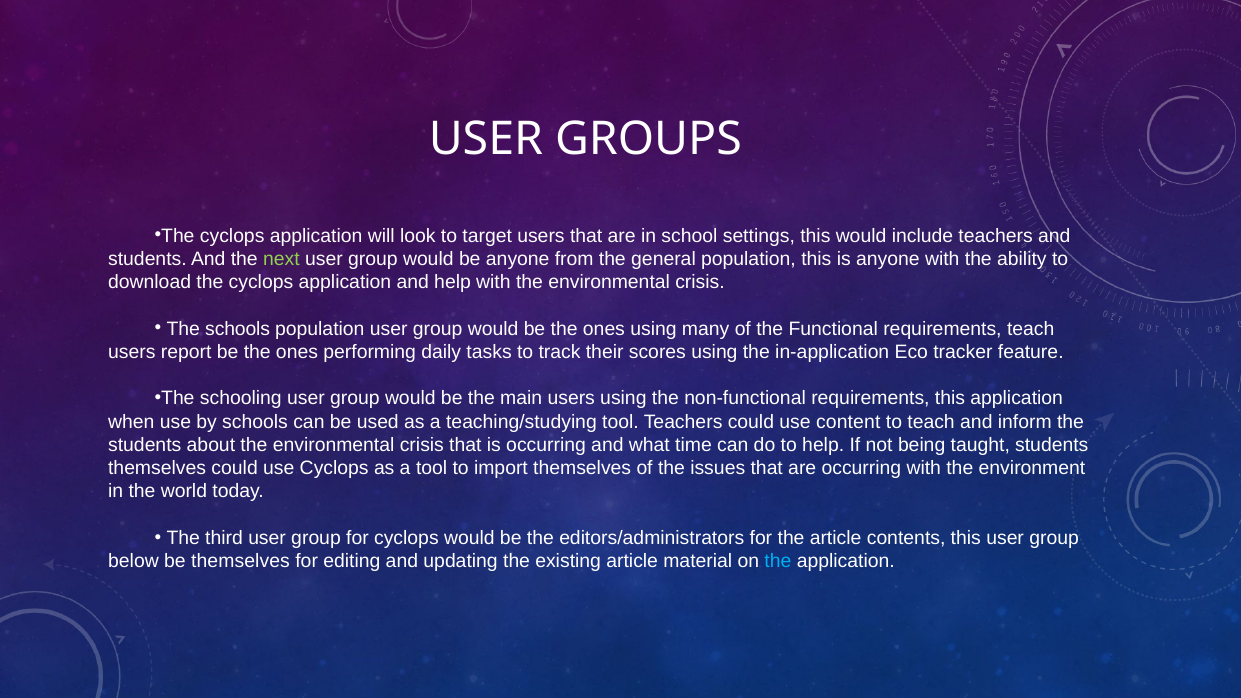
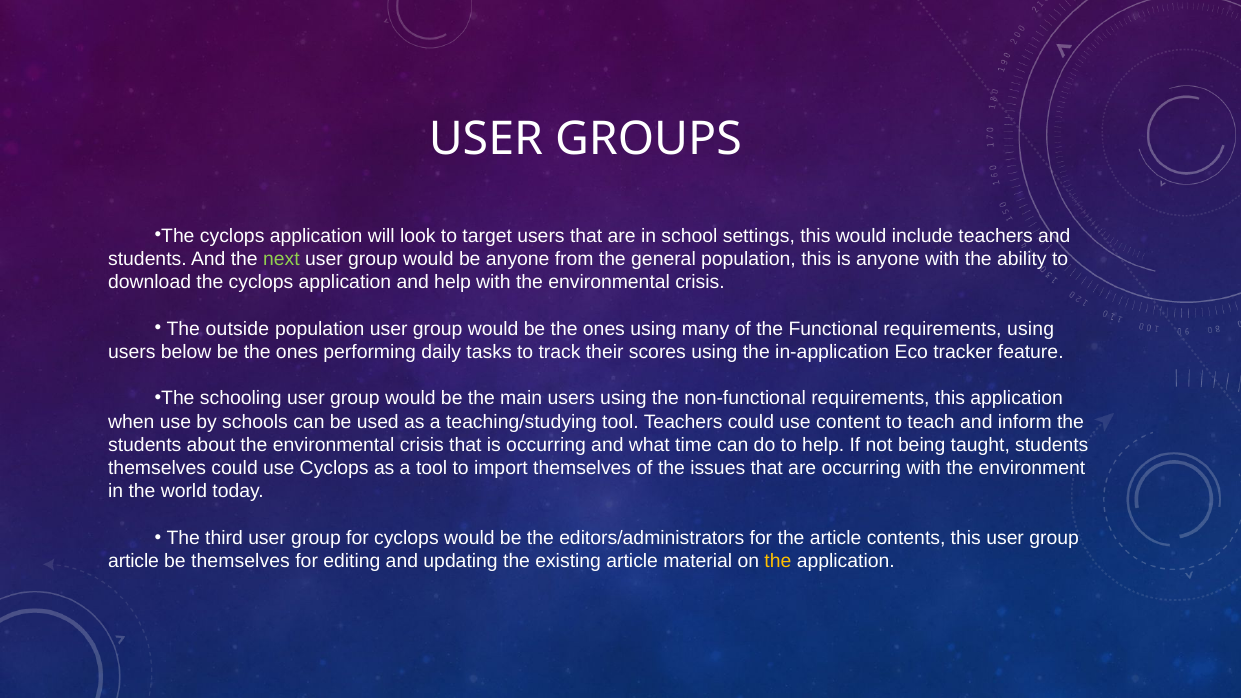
The schools: schools -> outside (237, 329)
requirements teach: teach -> using (1031, 329)
report: report -> below (186, 352)
below: below -> article (134, 561)
the colour: light blue -> yellow (778, 561)
